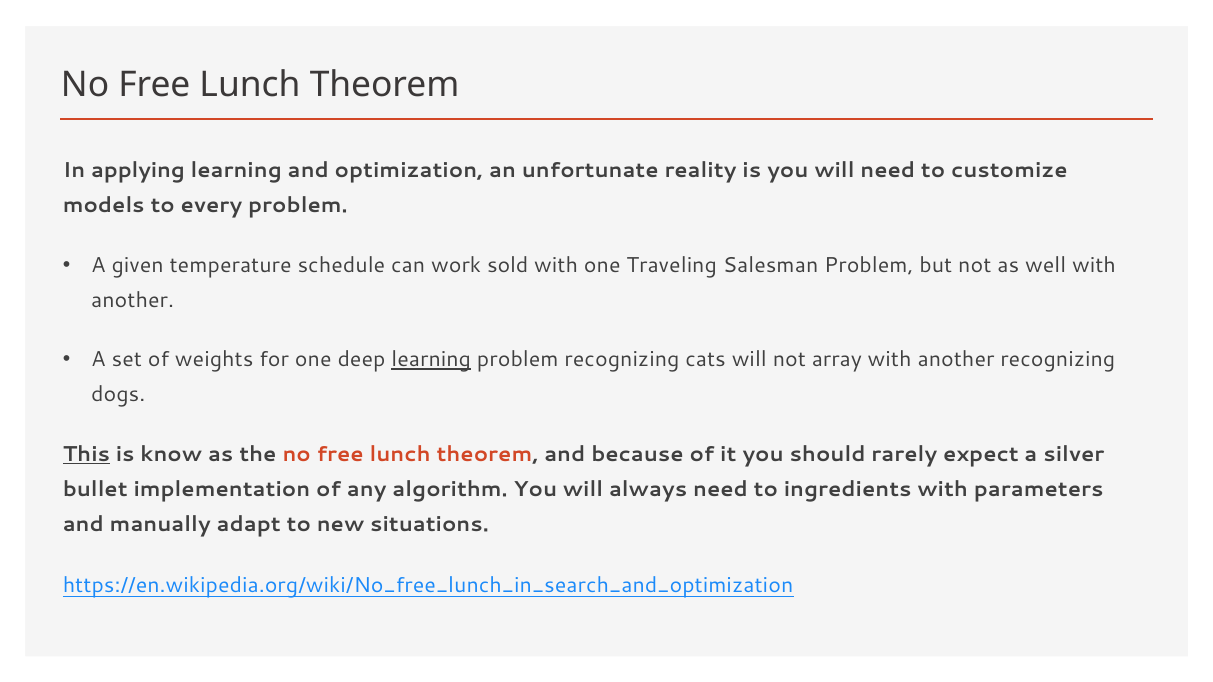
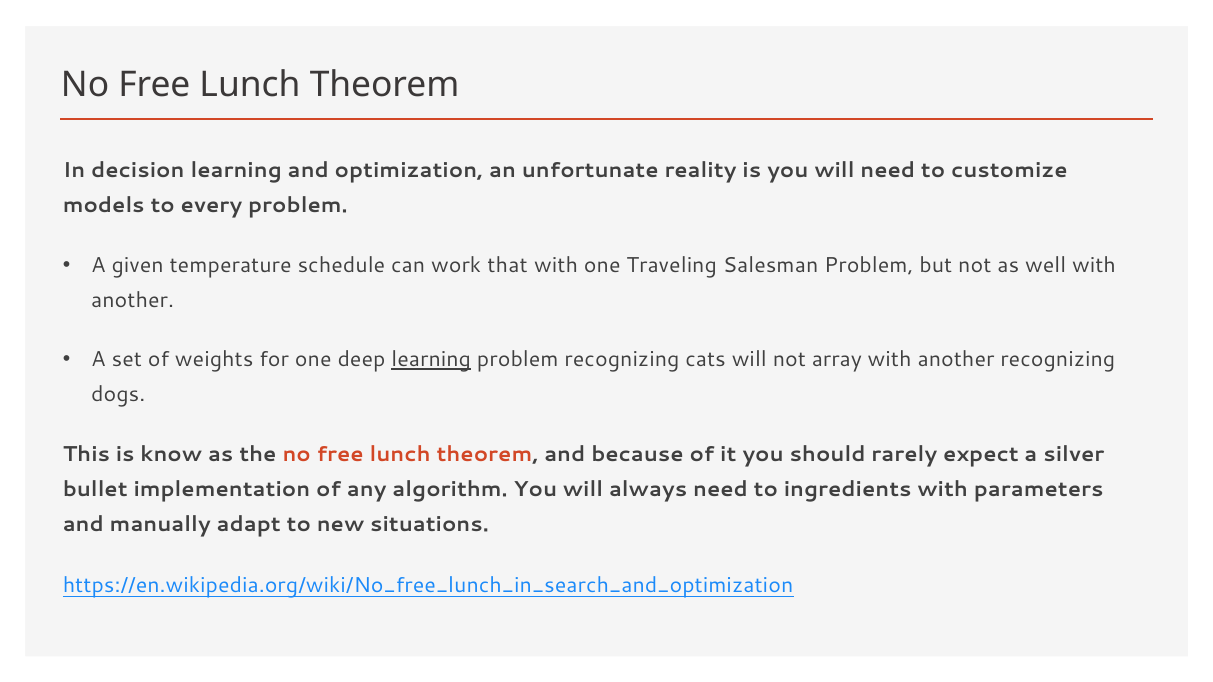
applying: applying -> decision (138, 171)
sold: sold -> that (508, 265)
This underline: present -> none (86, 455)
